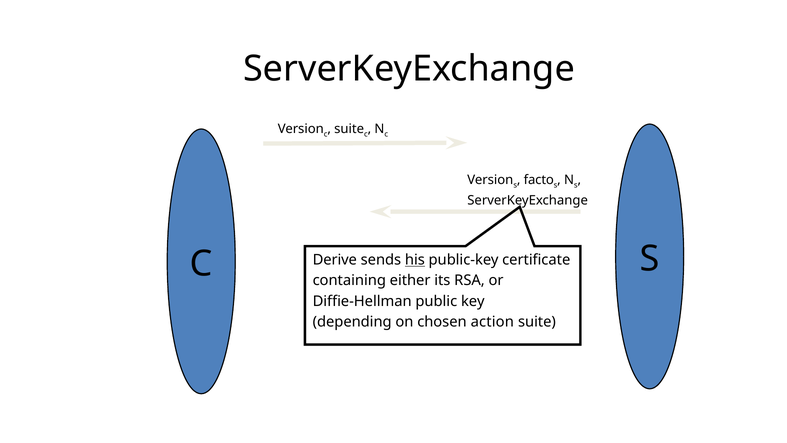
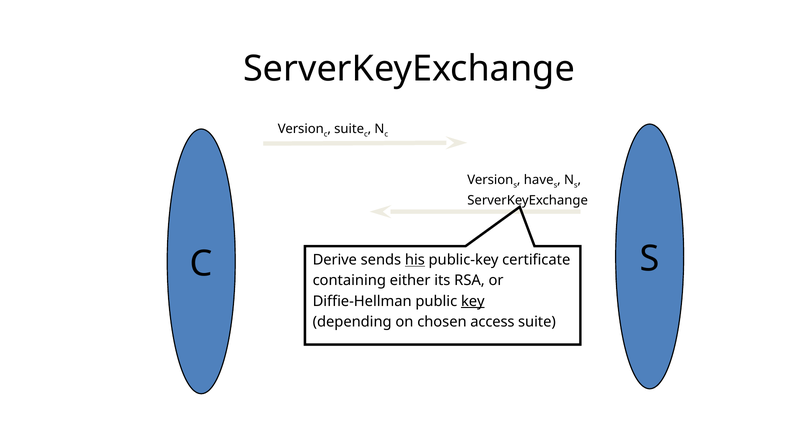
facto: facto -> have (539, 180)
key underline: none -> present (473, 301)
action: action -> access (492, 322)
